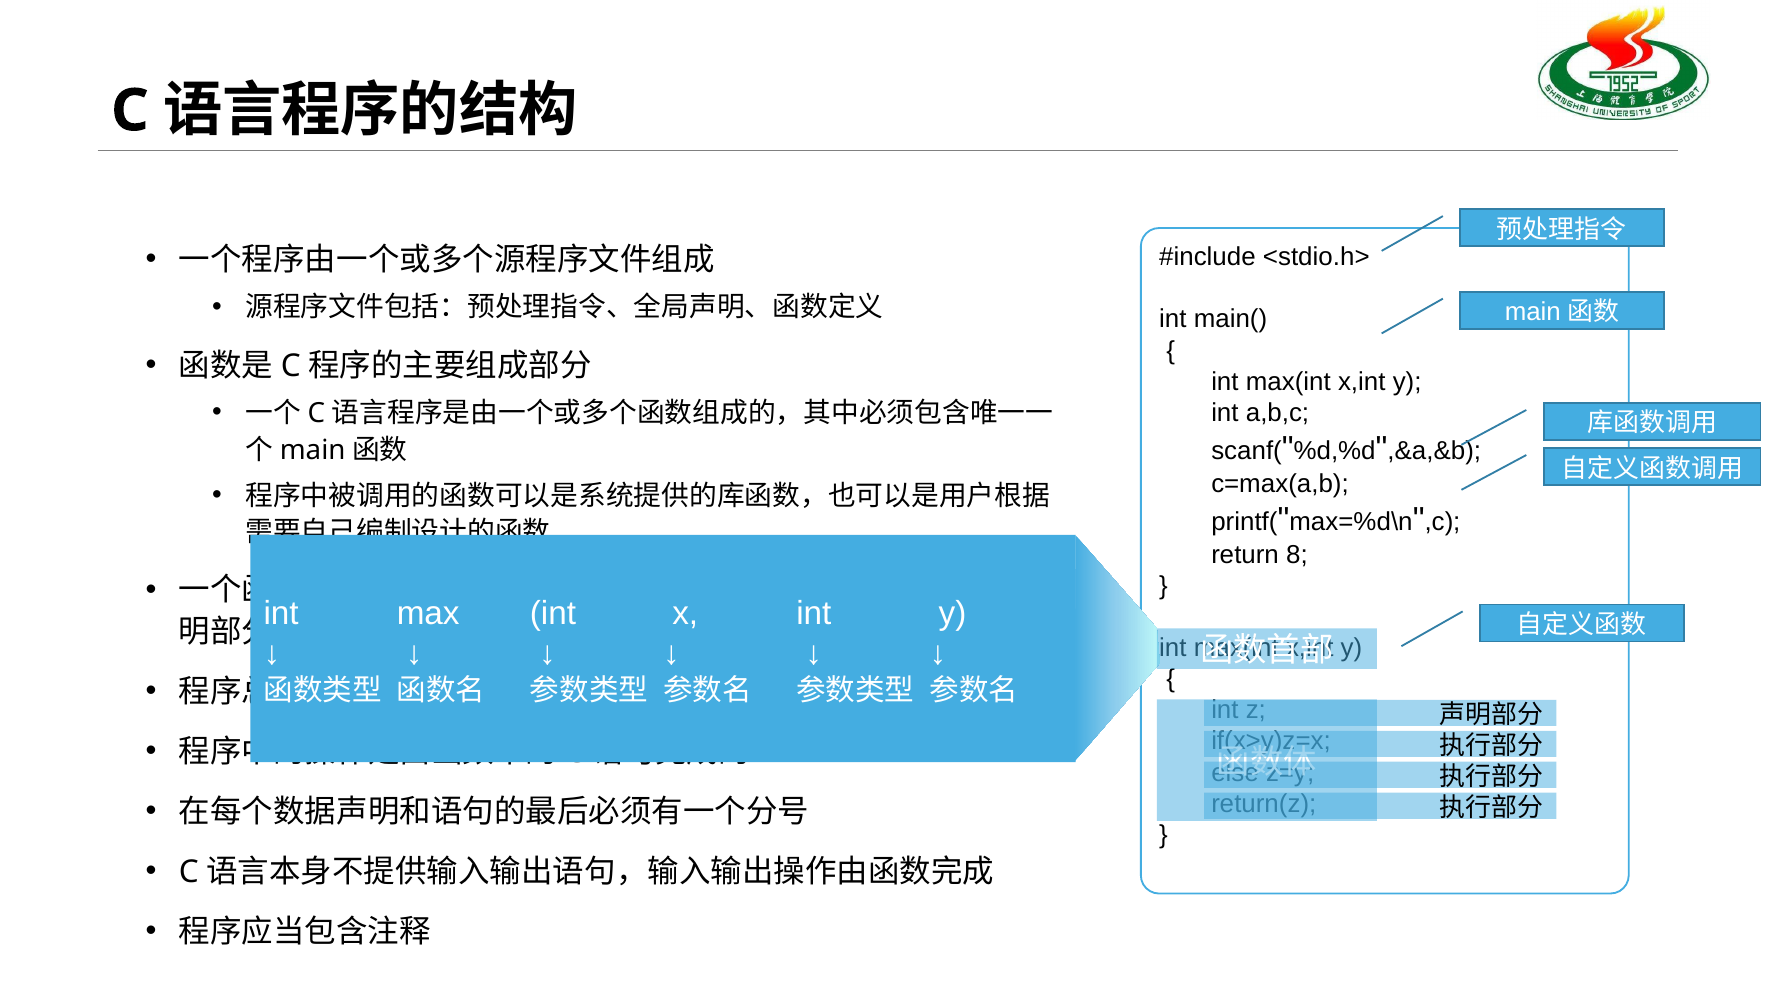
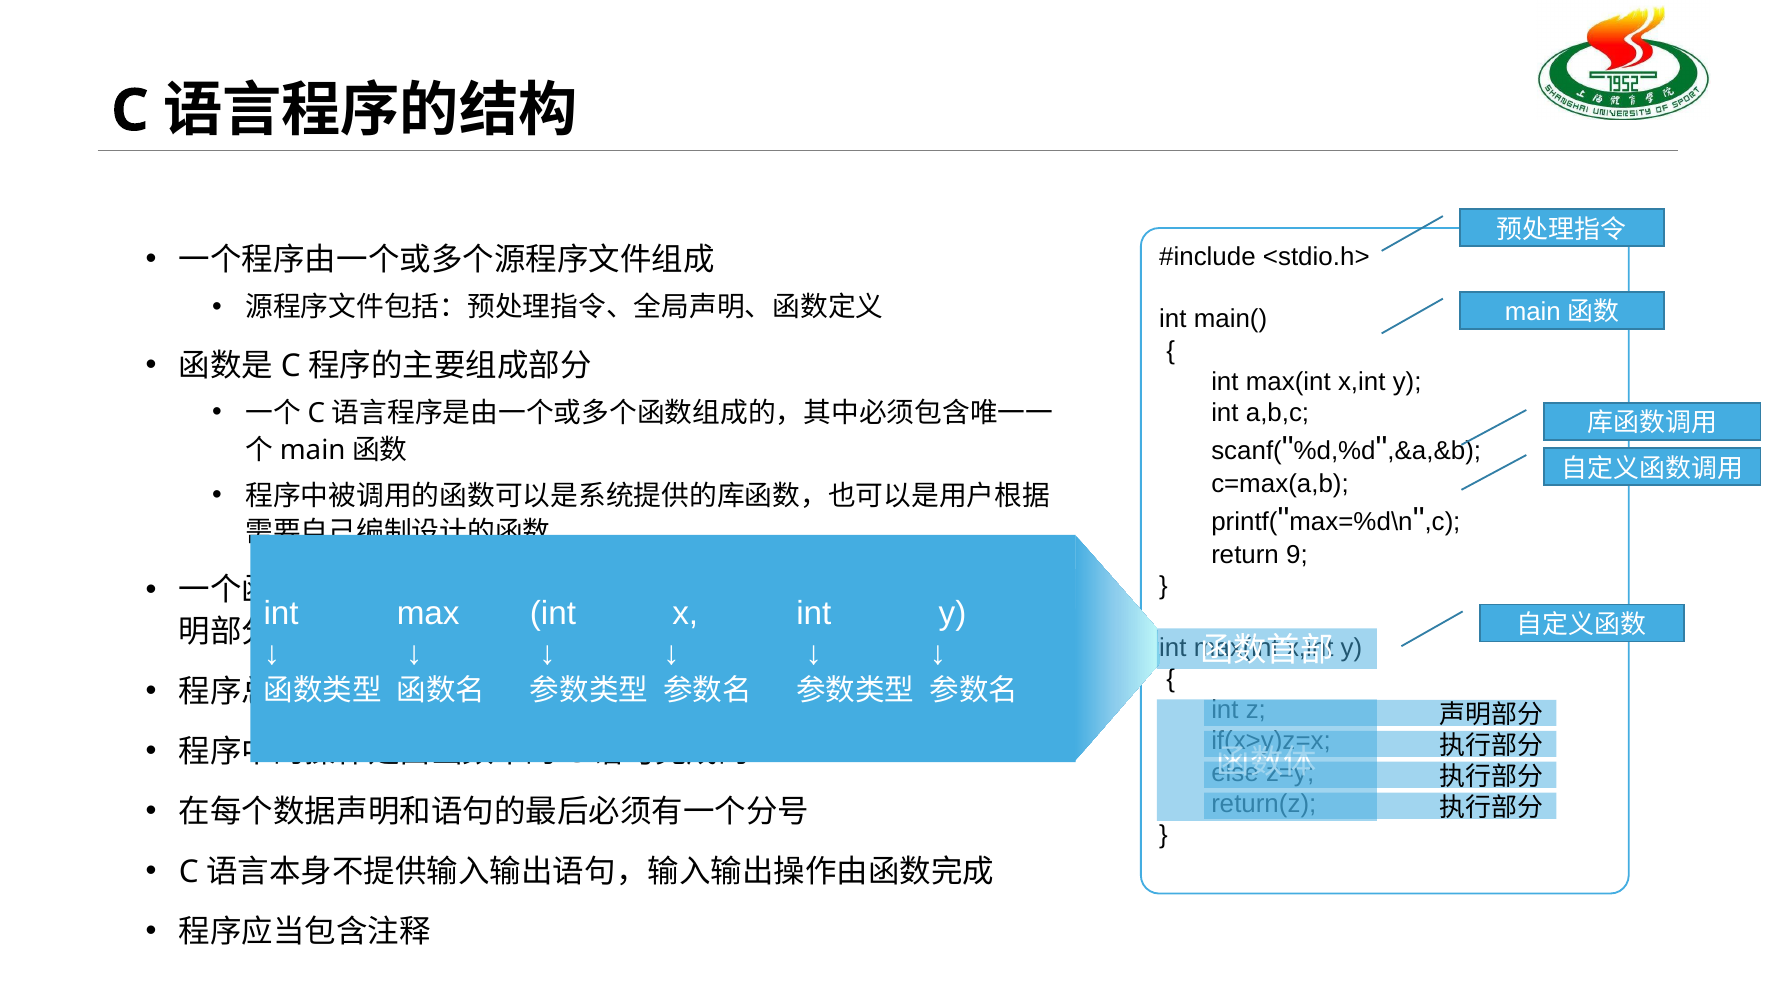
8: 8 -> 9 (1297, 555)
